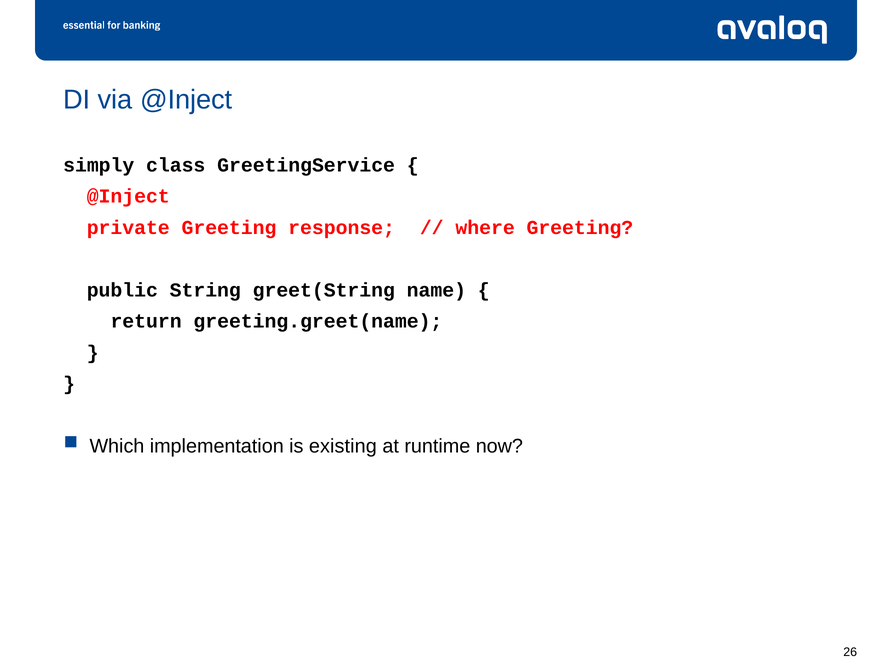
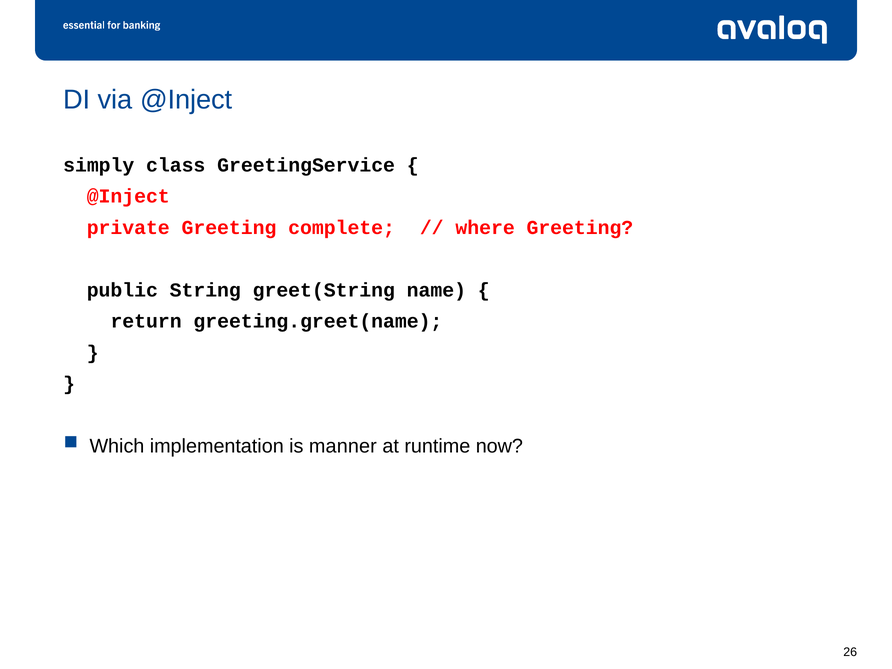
response: response -> complete (342, 228)
existing: existing -> manner (343, 446)
